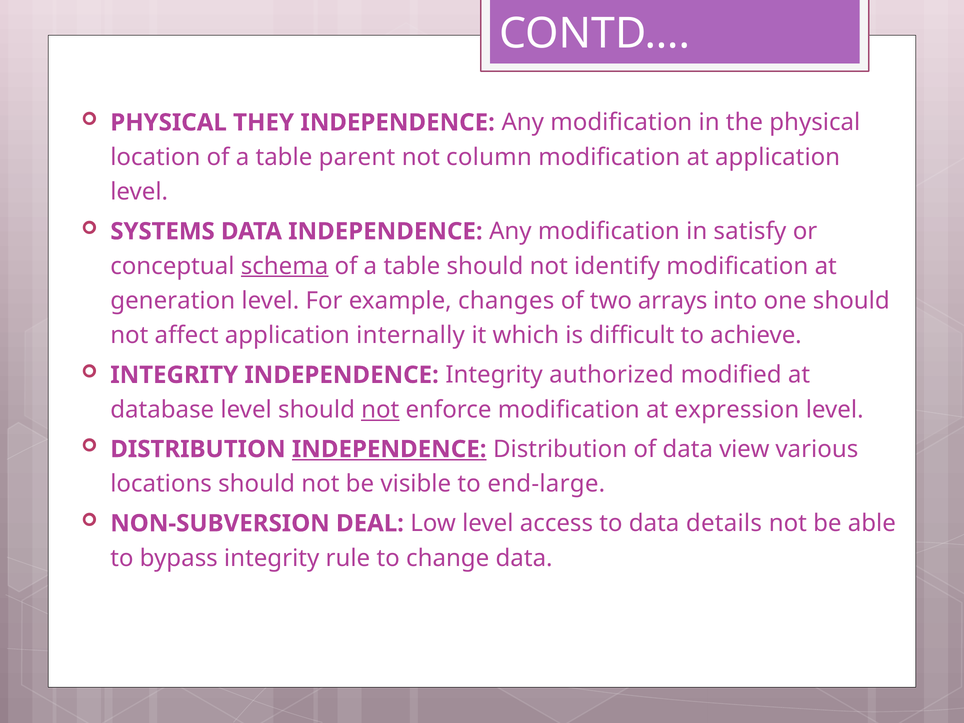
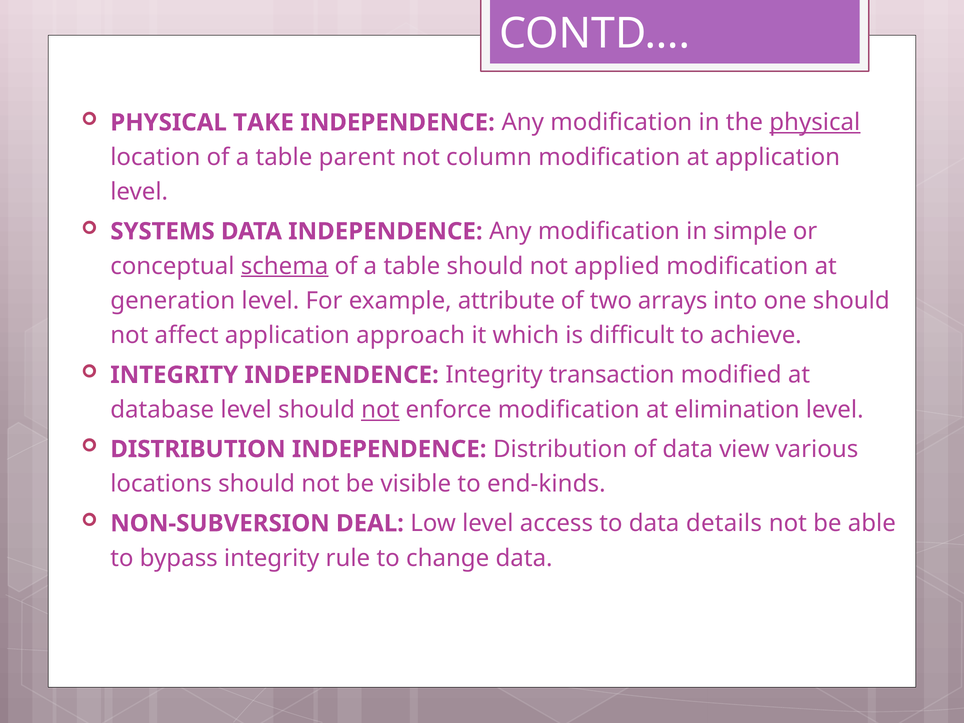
THEY: THEY -> TAKE (263, 123)
physical underline: none -> present (815, 123)
satisfy: satisfy -> simple (750, 231)
identify: identify -> applied (617, 266)
changes: changes -> attribute (506, 301)
internally: internally -> approach (411, 335)
authorized: authorized -> transaction (612, 375)
expression: expression -> elimination (737, 410)
INDEPENDENCE underline: present -> none (389, 449)
end-large: end-large -> end-kinds (546, 484)
